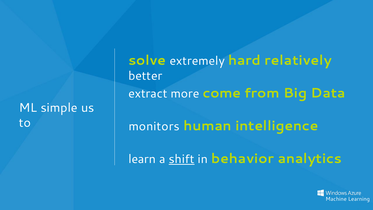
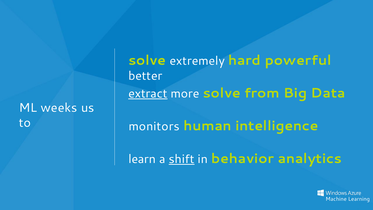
relatively: relatively -> powerful (298, 60)
extract underline: none -> present (148, 93)
more come: come -> solve (222, 93)
simple: simple -> weeks (59, 108)
